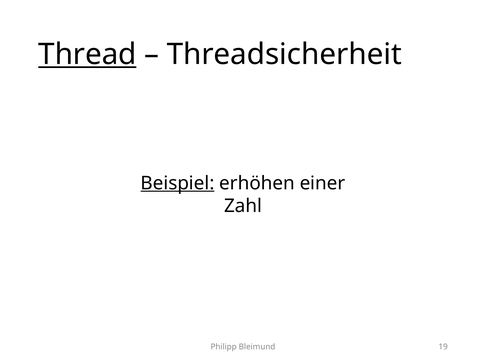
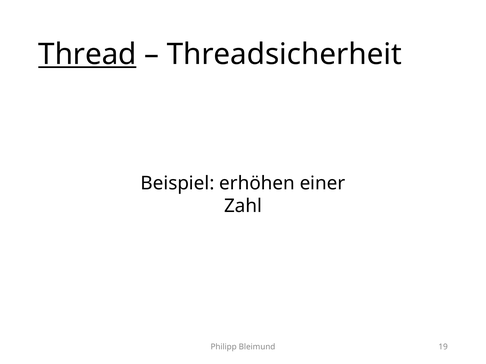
Beispiel underline: present -> none (178, 183)
